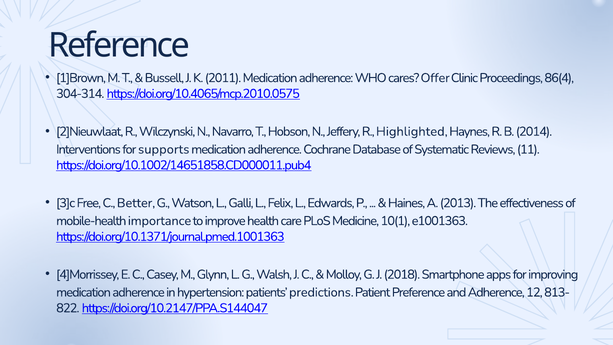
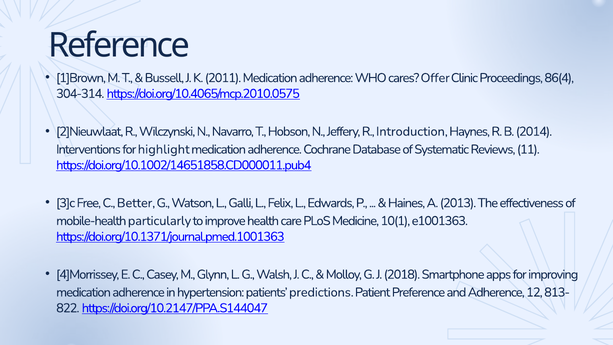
Highlighted: Highlighted -> Introduction (412, 131)
supports: supports -> highlight (164, 149)
importance: importance -> particularly (160, 221)
